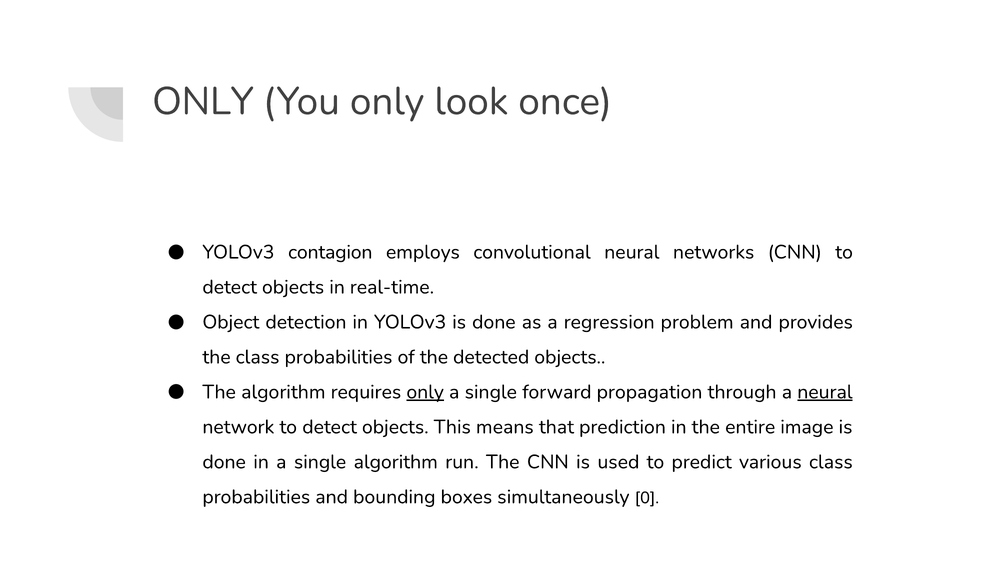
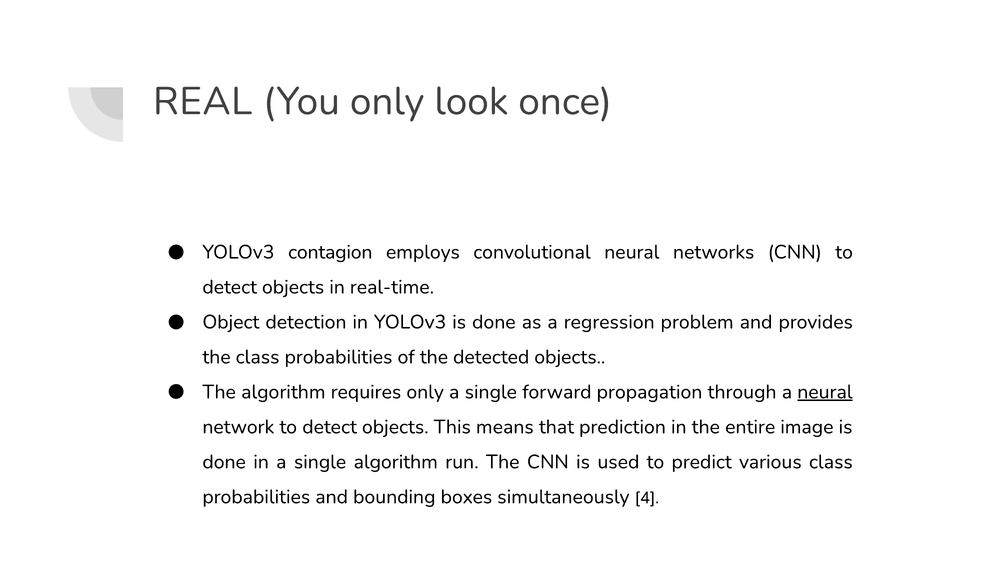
ONLY: ONLY -> REAL (203, 101)
only underline: present -> none (425, 392)
0: 0 -> 4 (647, 498)
